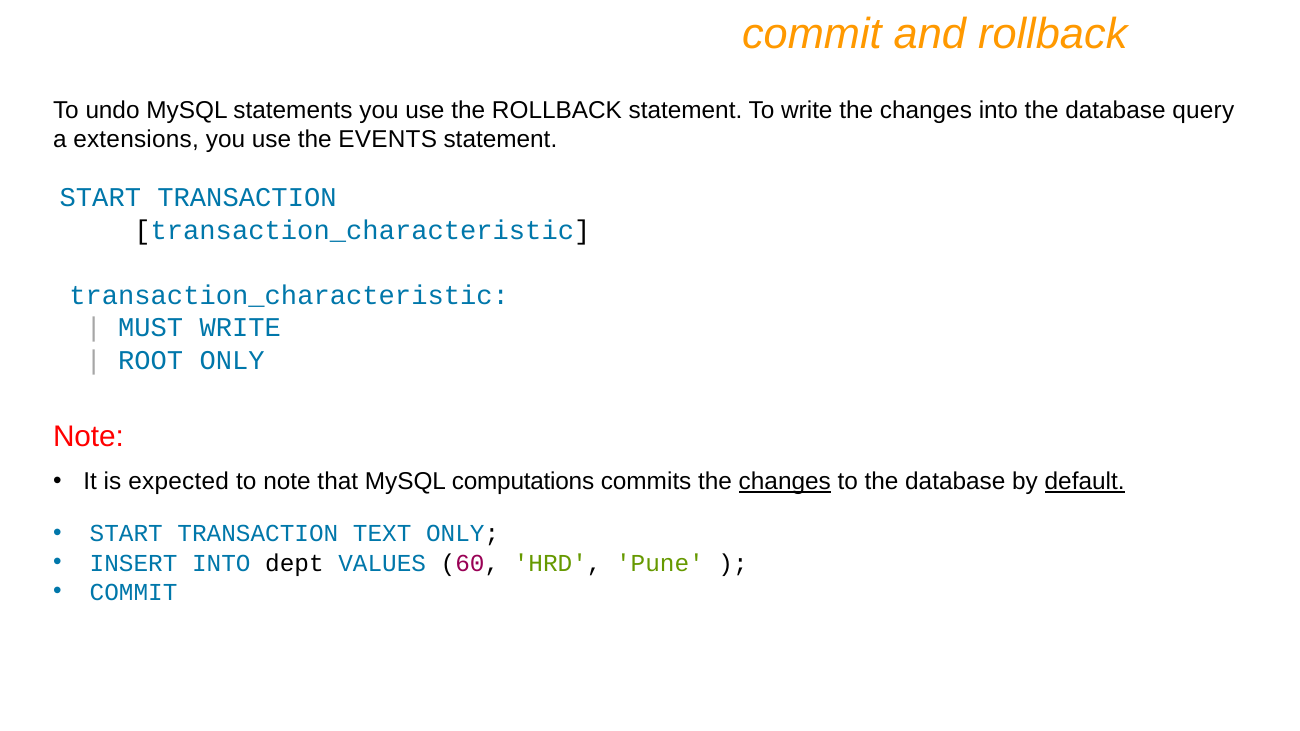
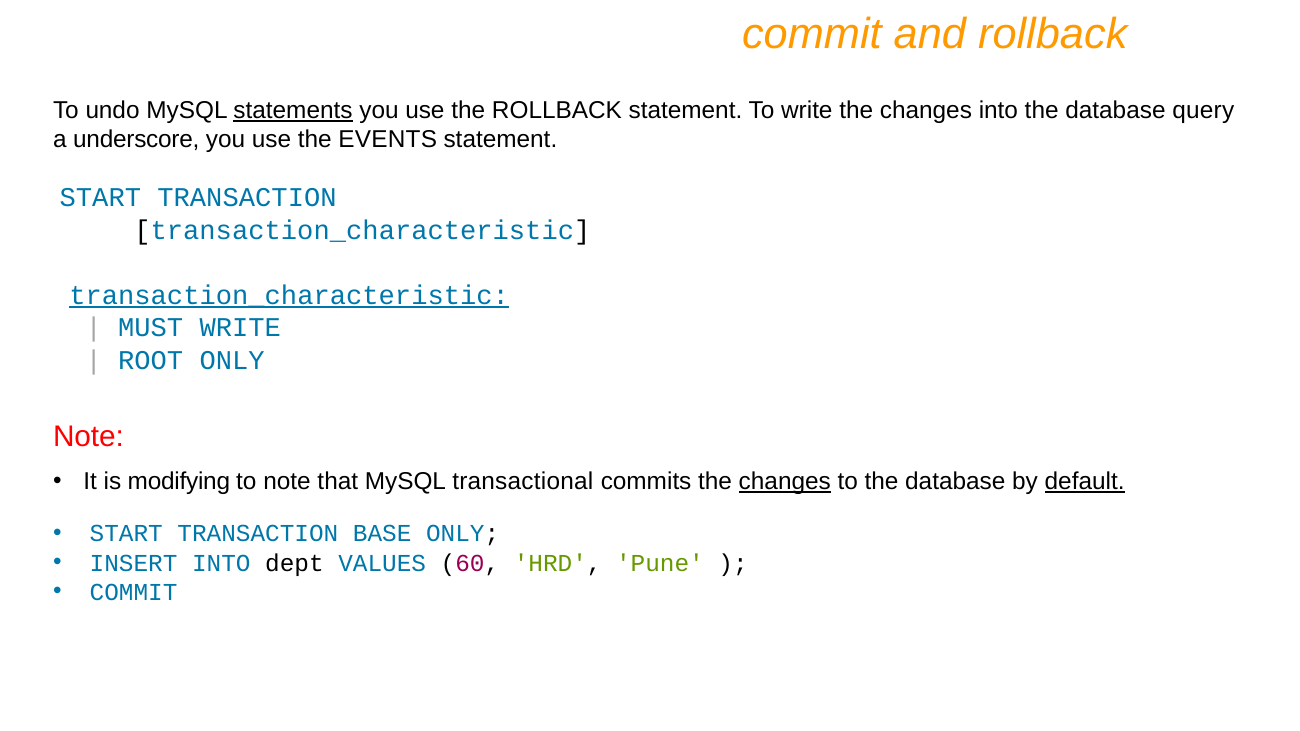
statements underline: none -> present (293, 110)
extensions: extensions -> underscore (136, 140)
transaction_characteristic underline: none -> present (289, 296)
expected: expected -> modifying (179, 482)
computations: computations -> transactional (523, 482)
TEXT: TEXT -> BASE (382, 534)
